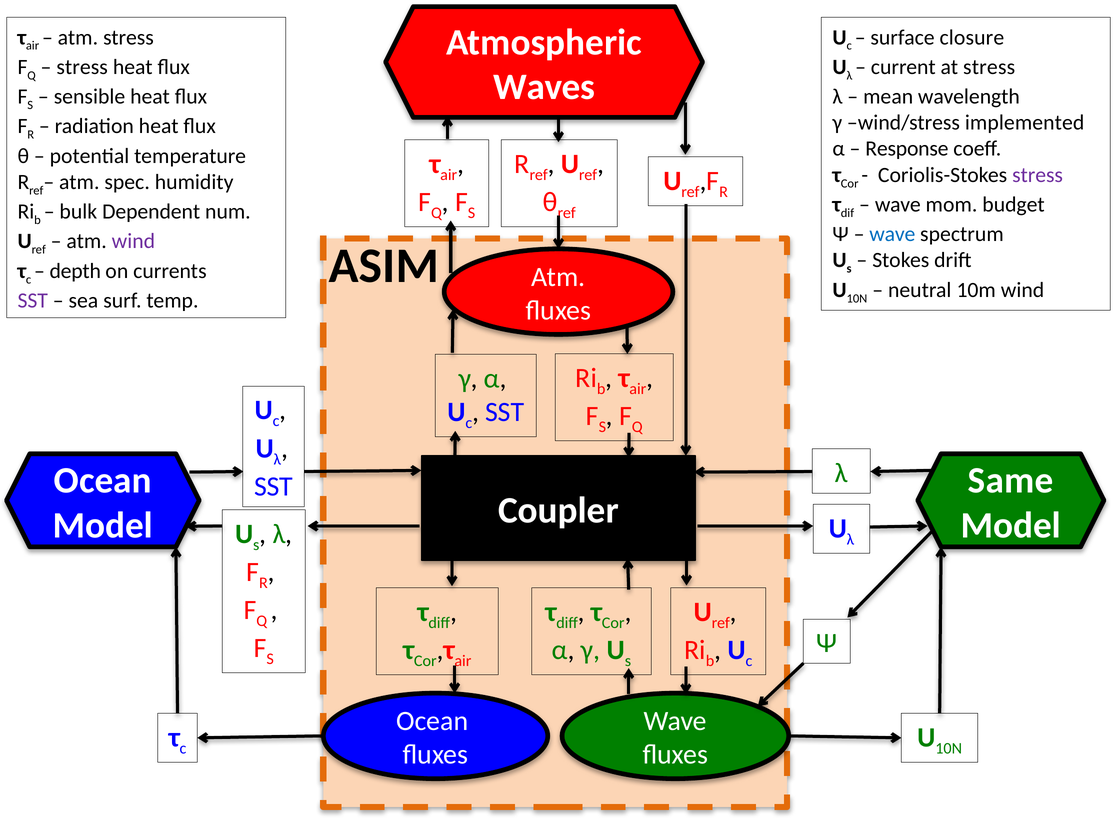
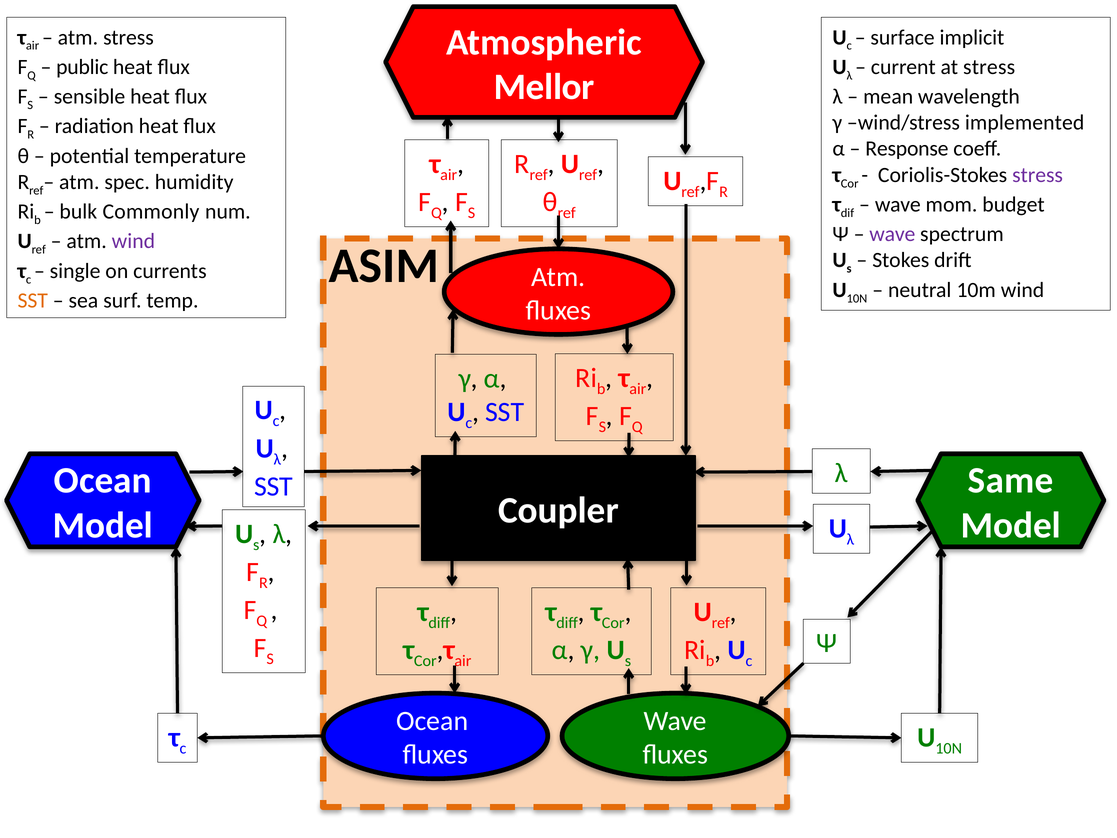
closure: closure -> implicit (972, 37)
stress: stress -> public (82, 67)
Waves: Waves -> Mellor (544, 87)
Dependent: Dependent -> Commonly (151, 212)
wave colour: blue -> purple (892, 234)
depth: depth -> single (75, 271)
SST colour: purple -> orange (33, 301)
